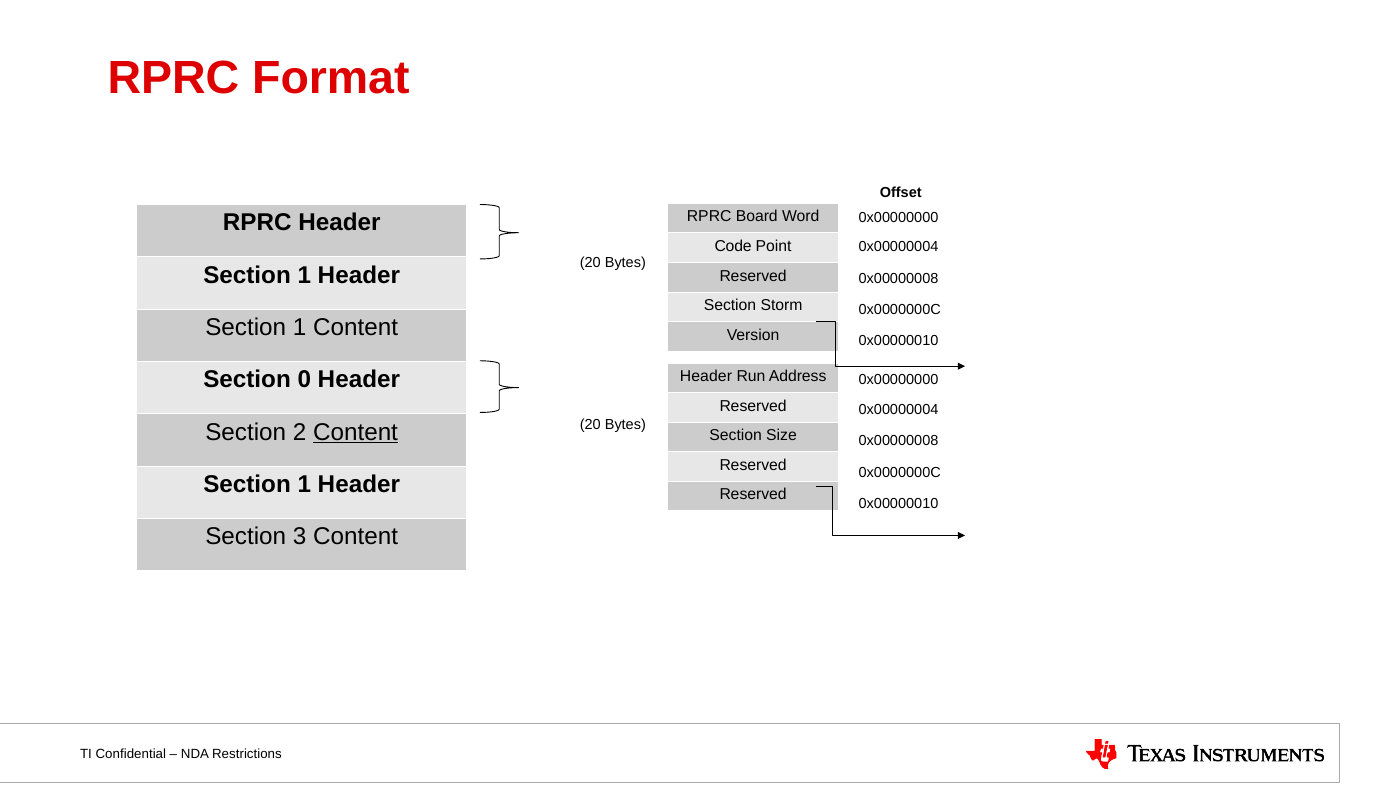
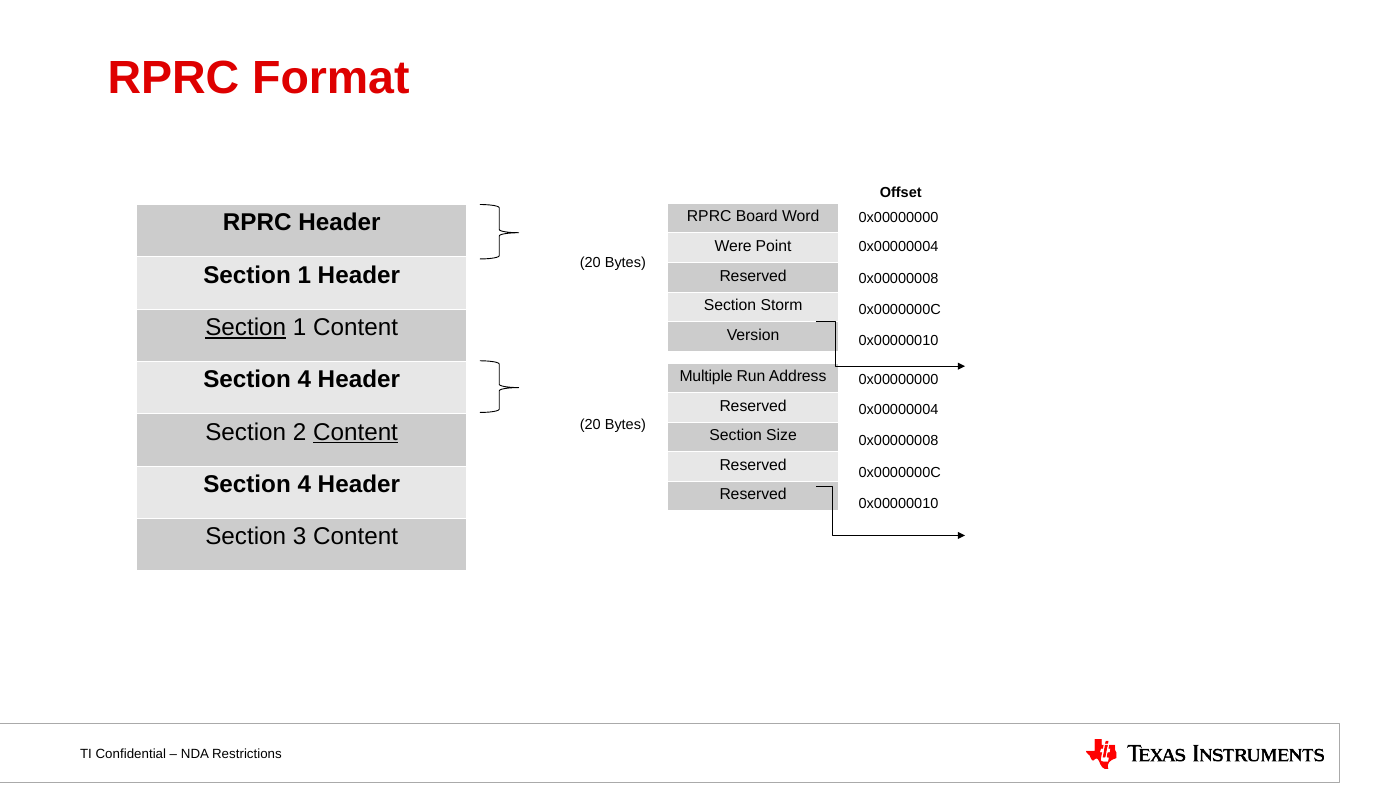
Code: Code -> Were (733, 246)
Section underline: none -> present (246, 327)
0: 0 -> 4 (304, 380)
Header: Header -> Multiple (706, 376)
1: 1 -> 4 (304, 484)
